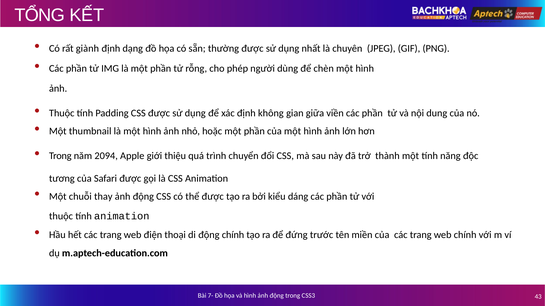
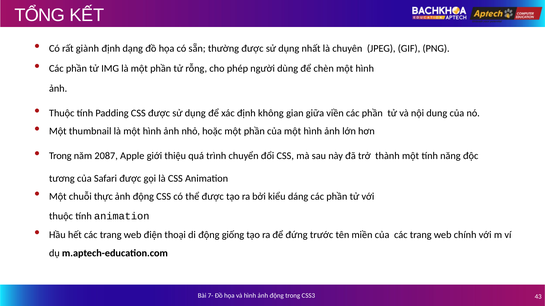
2094: 2094 -> 2087 (106, 156)
thay: thay -> thực (103, 197)
động chính: chính -> giống (233, 235)
